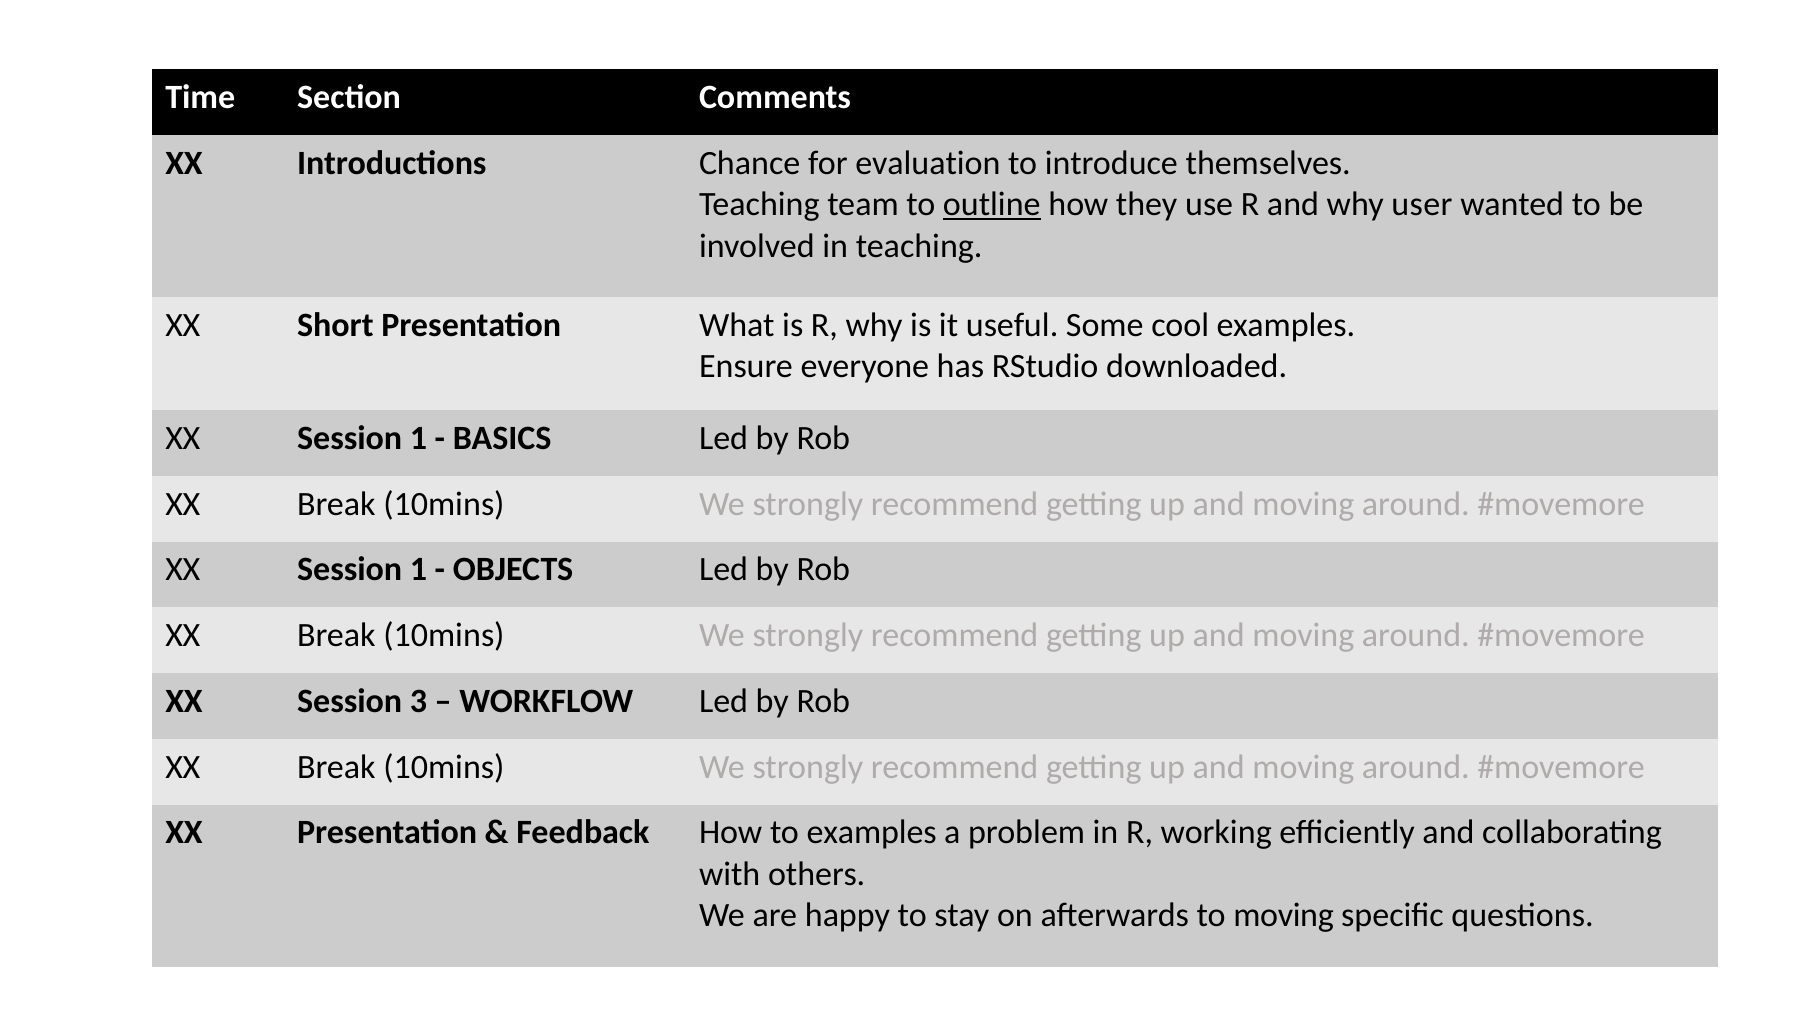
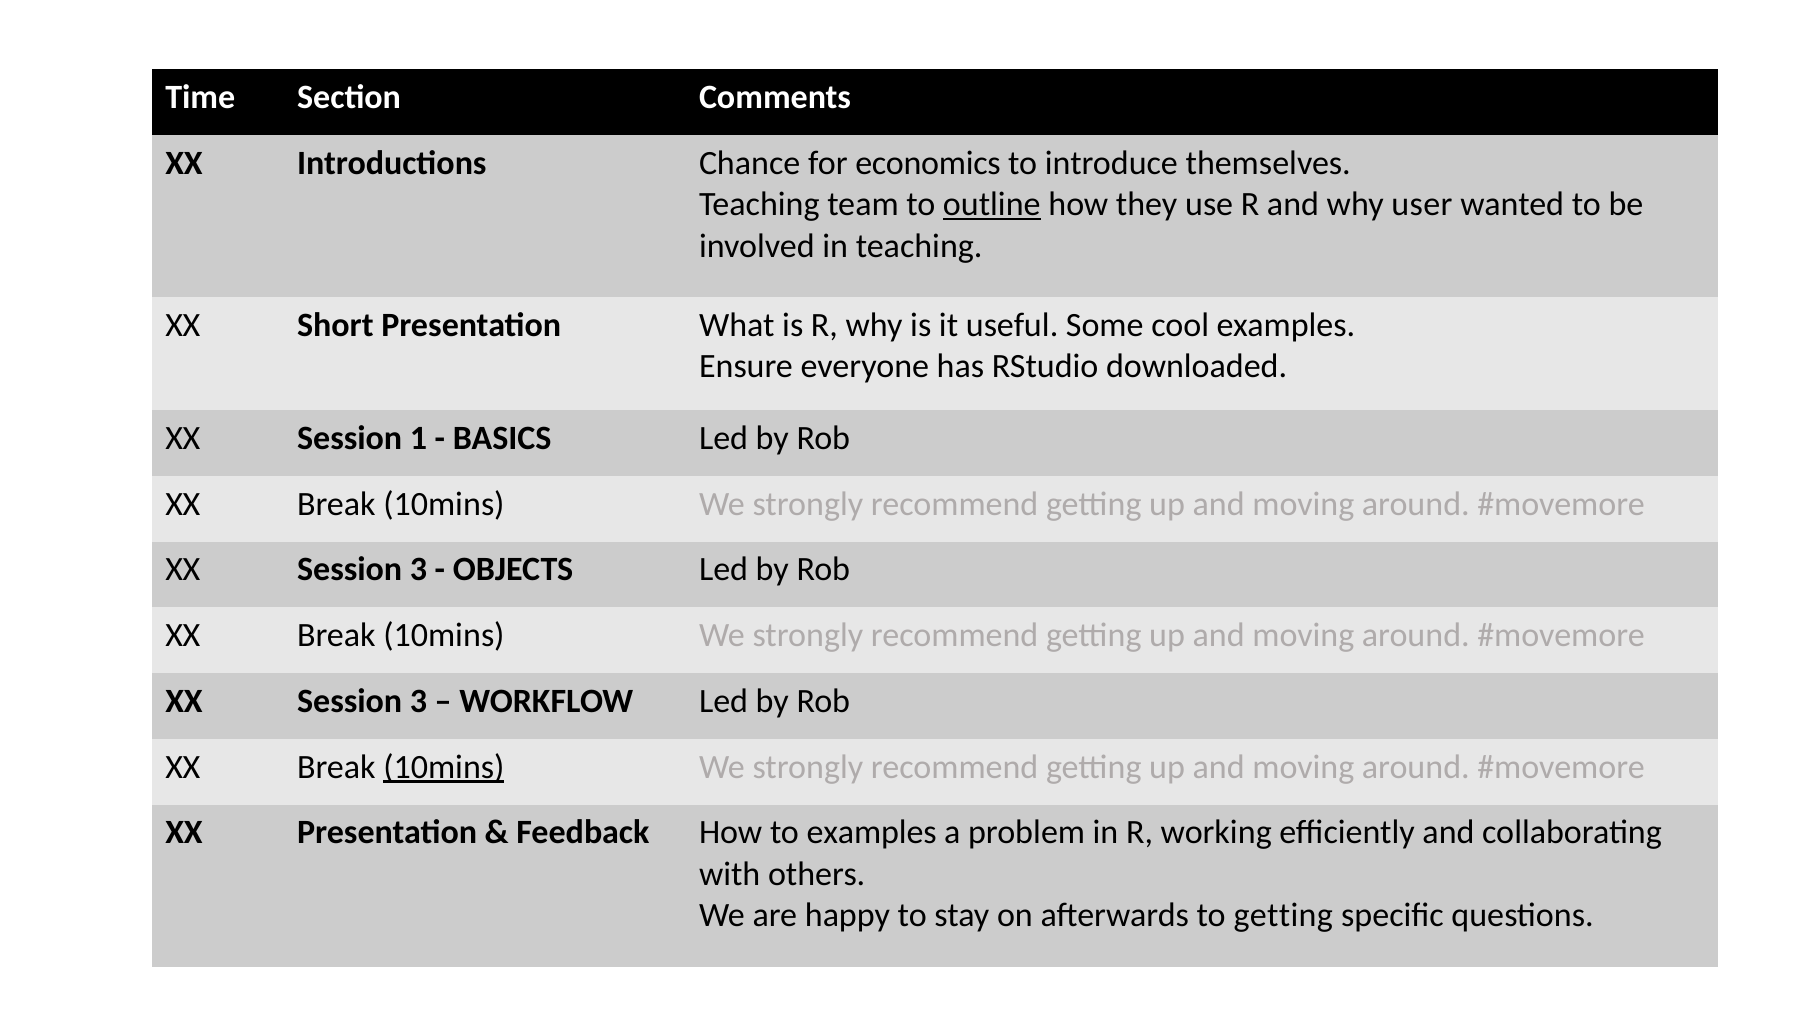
evaluation: evaluation -> economics (928, 163)
1: 1 -> 3 (418, 570)
10mins underline: none -> present (444, 767)
to moving: moving -> getting (1283, 916)
